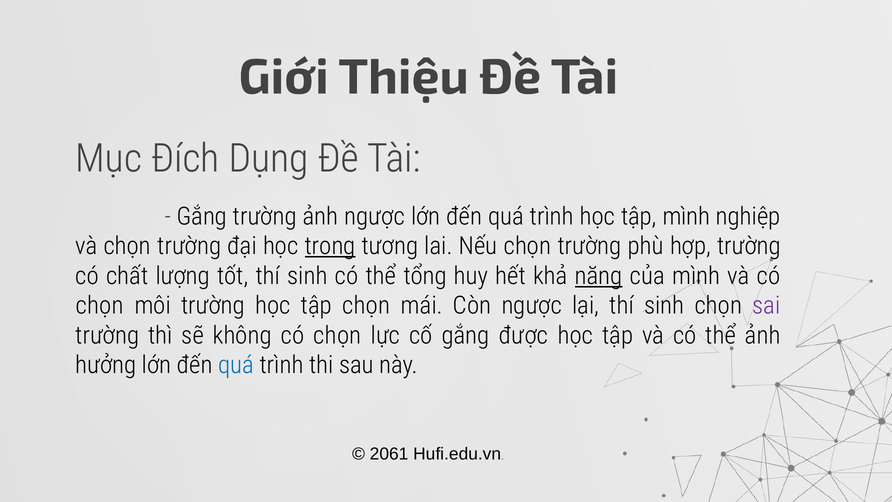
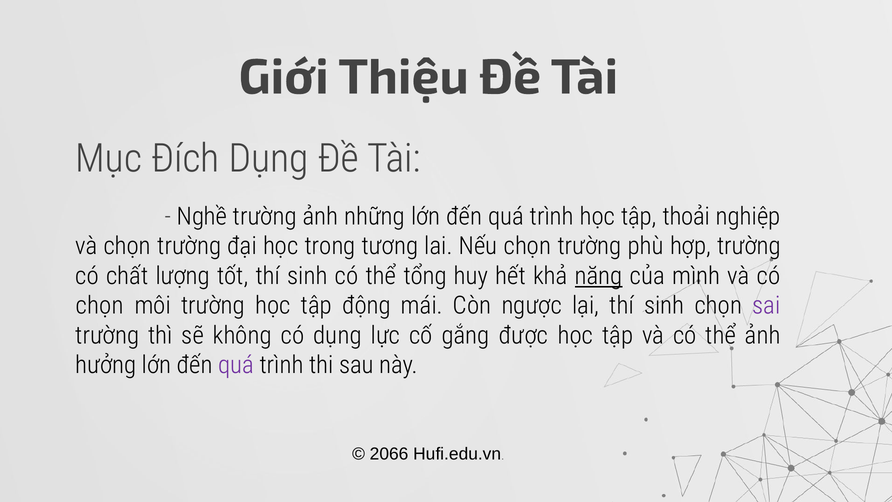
Gắng: Gắng -> Nghề (202, 216)
ảnh ngược: ngược -> những (374, 216)
tập mình: mình -> thoải (686, 216)
trong underline: present -> none (330, 246)
tập chọn: chọn -> động (366, 305)
không có chọn: chọn -> dụng (337, 335)
quá colour: blue -> purple (236, 365)
2061: 2061 -> 2066 (389, 454)
